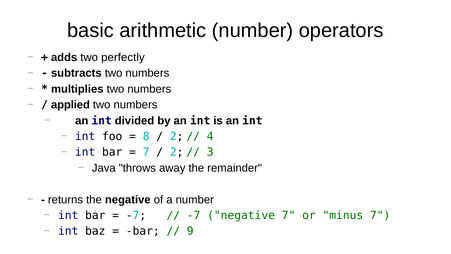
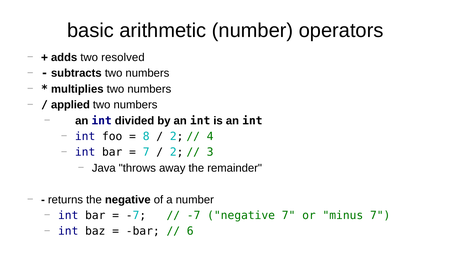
perfectly: perfectly -> resolved (123, 57)
9: 9 -> 6 (190, 231)
